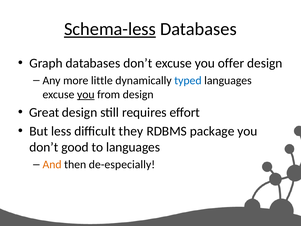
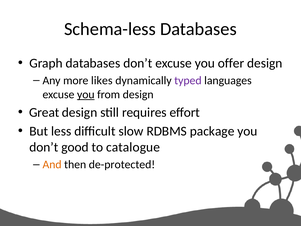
Schema-less underline: present -> none (110, 29)
little: little -> likes (102, 80)
typed colour: blue -> purple (188, 80)
they: they -> slow (131, 131)
to languages: languages -> catalogue (133, 147)
de-especially: de-especially -> de-protected (122, 164)
